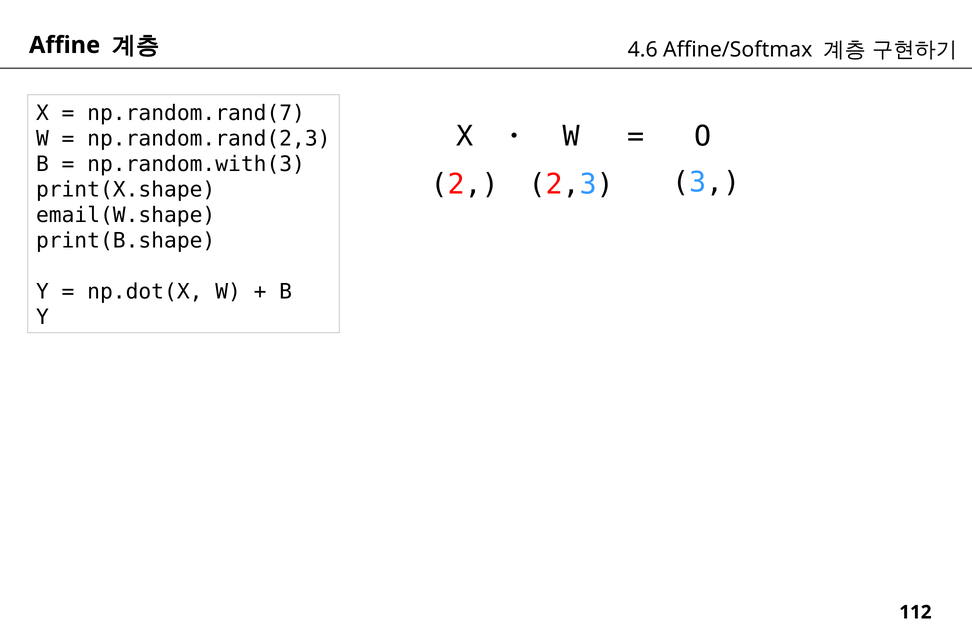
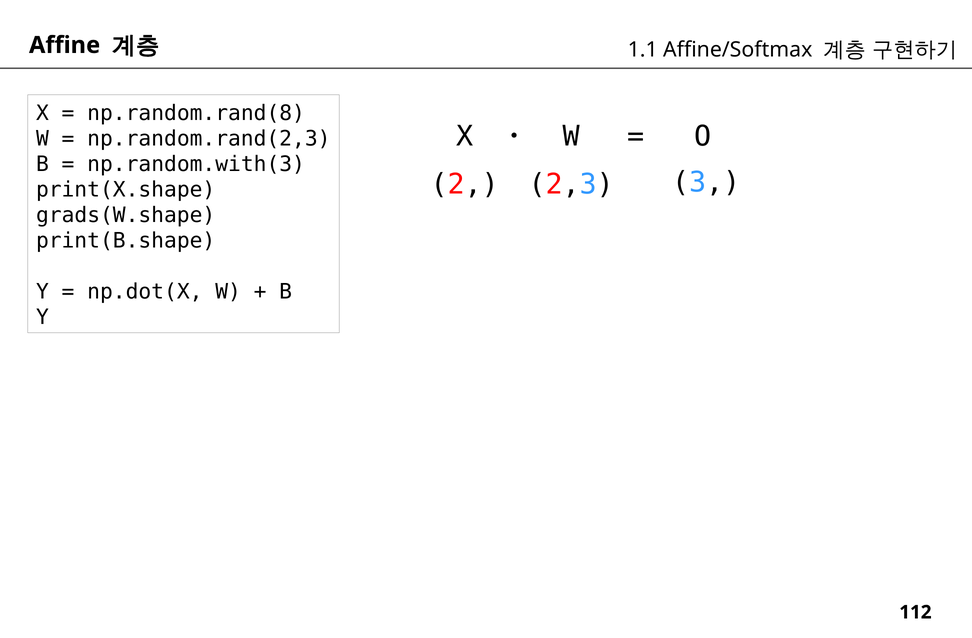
4.6: 4.6 -> 1.1 (643, 50)
np.random.rand(7: np.random.rand(7 -> np.random.rand(8 (196, 113)
email(W.shape: email(W.shape -> grads(W.shape (126, 215)
